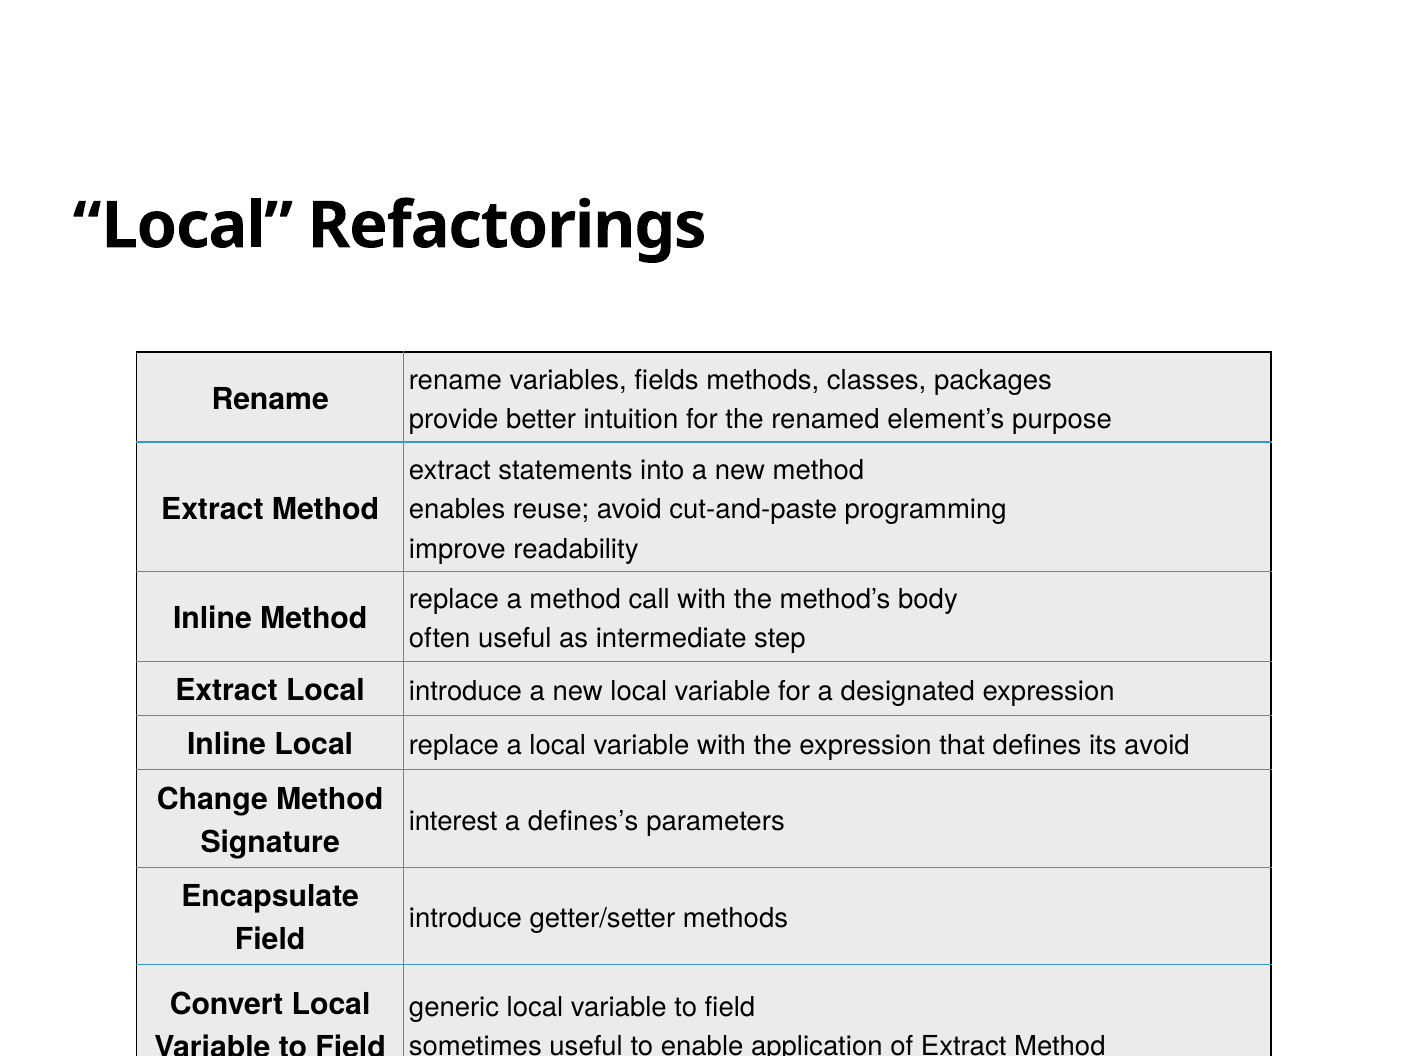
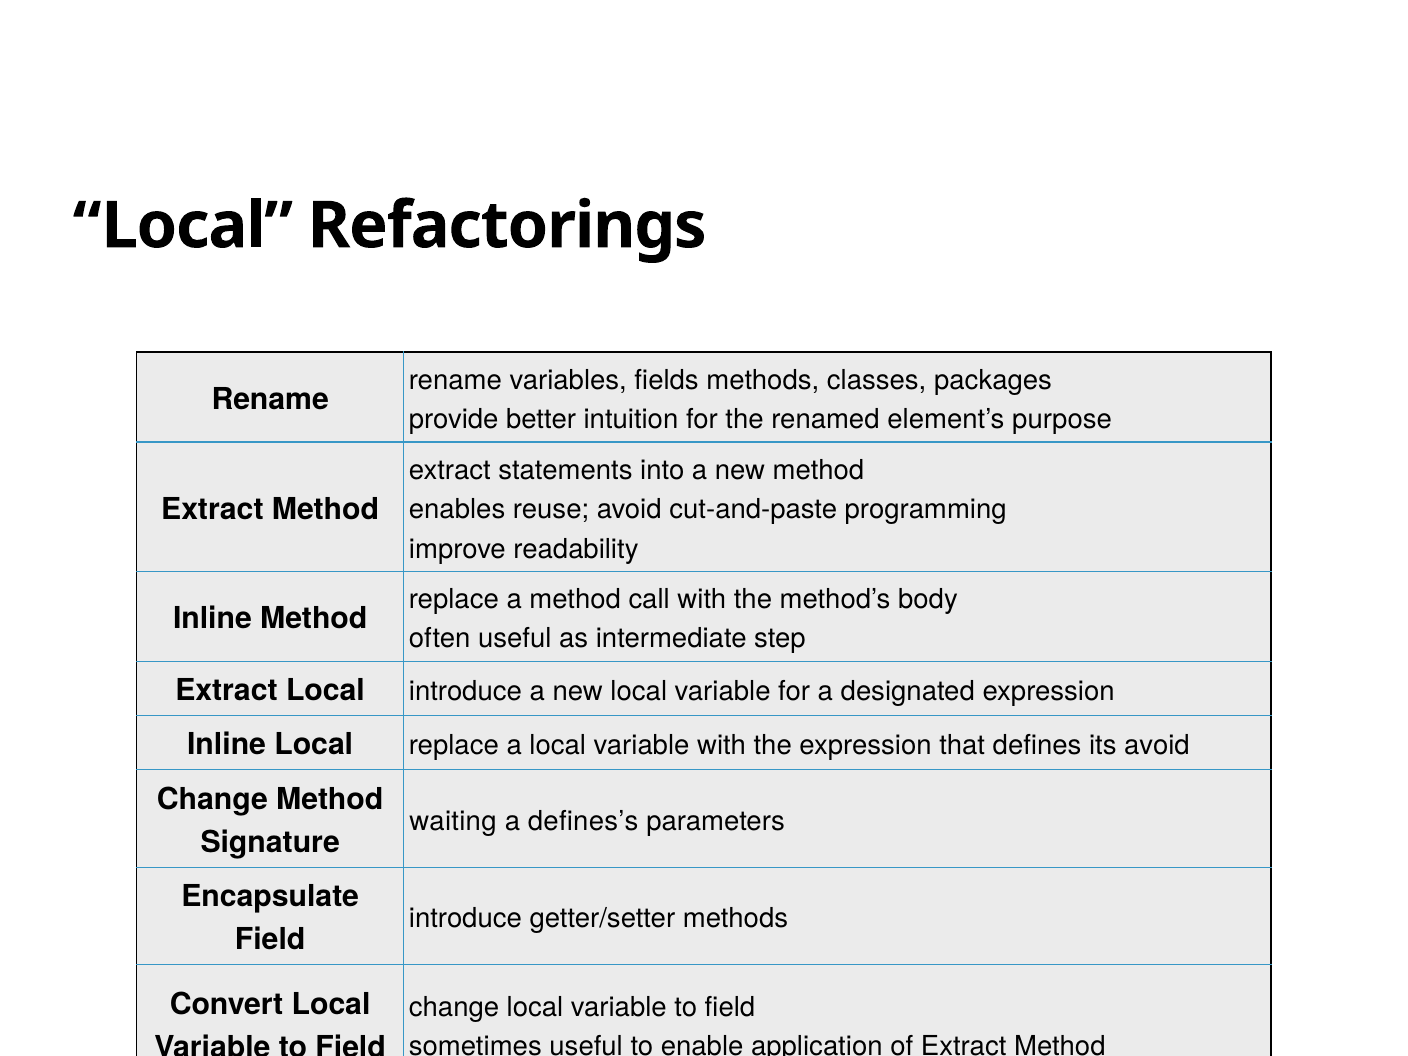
interest: interest -> waiting (453, 821)
generic: generic -> change (454, 1007)
